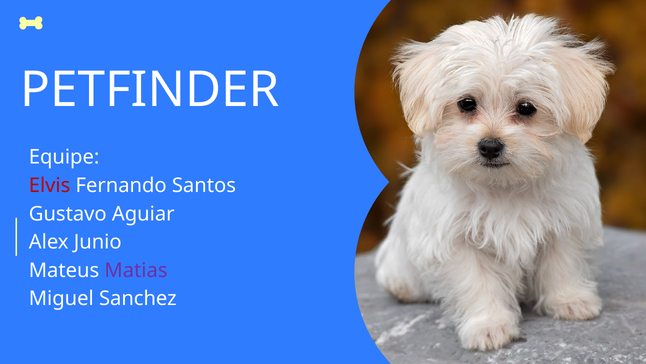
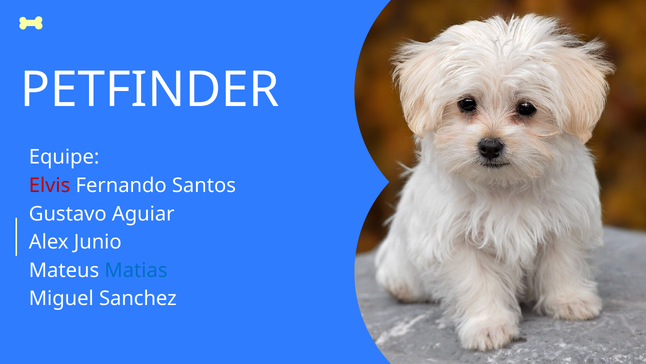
Matias colour: purple -> blue (136, 270)
